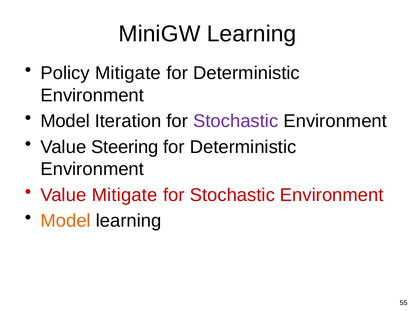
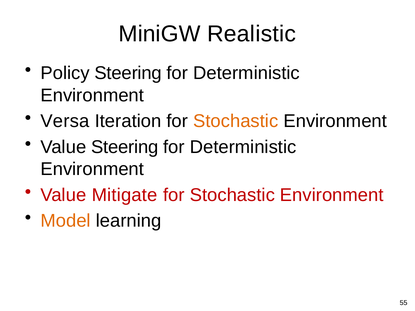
MiniGW Learning: Learning -> Realistic (251, 34)
Policy Mitigate: Mitigate -> Steering (128, 73)
Model: Model -> Versa (65, 121)
Stochastic colour: purple -> orange (236, 121)
